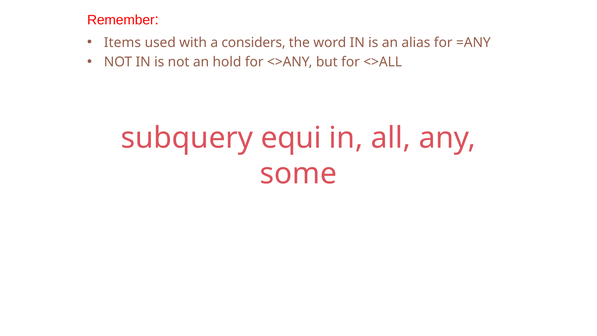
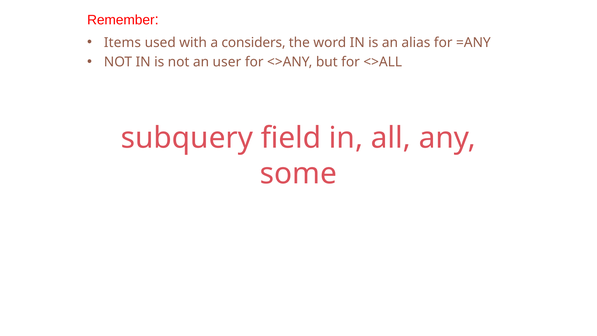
hold: hold -> user (227, 62)
equi: equi -> field (291, 138)
